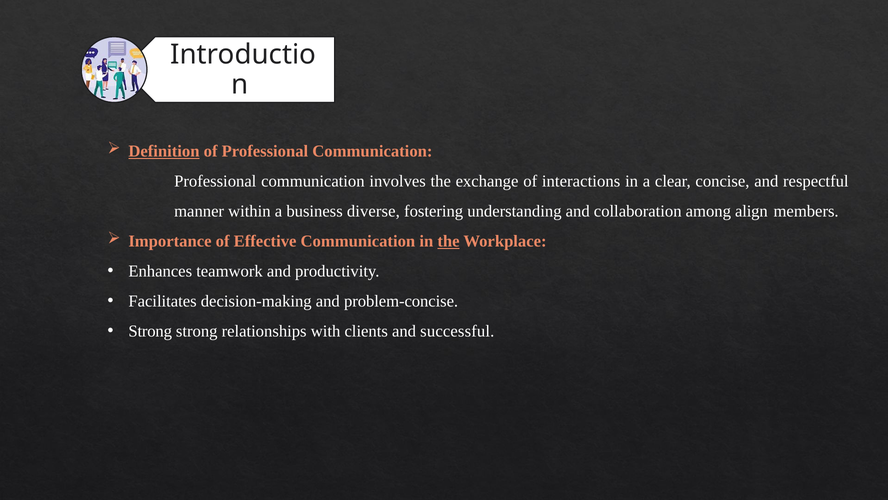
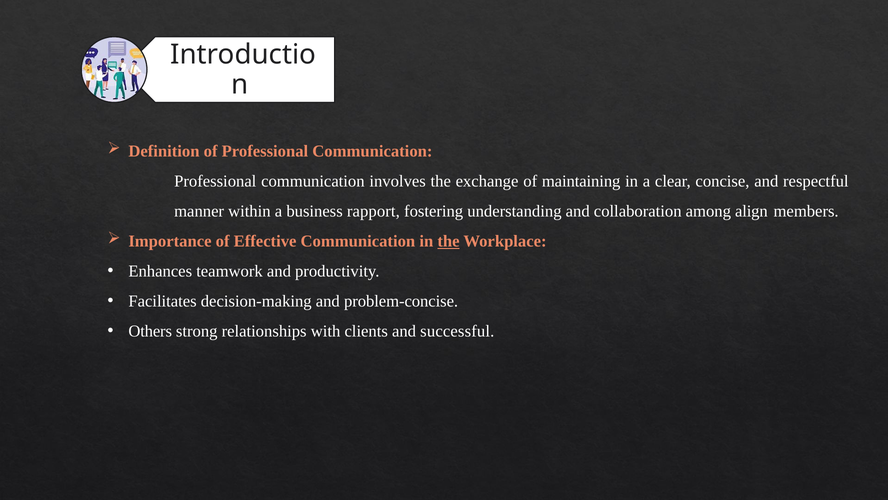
Definition underline: present -> none (164, 151)
interactions: interactions -> maintaining (581, 181)
diverse: diverse -> rapport (373, 211)
Strong: Strong -> Others (150, 331)
